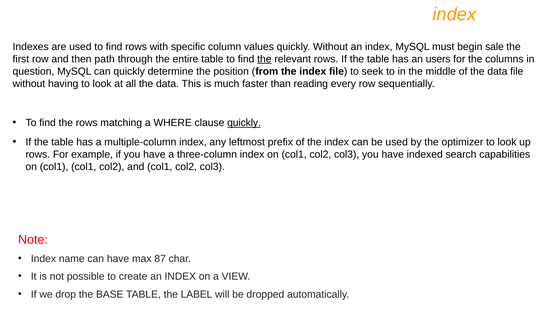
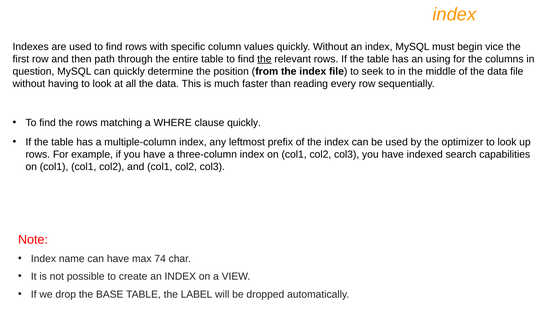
sale: sale -> vice (494, 47)
users: users -> using (438, 59)
quickly underline: present -> none (244, 123)
87: 87 -> 74 (160, 258)
